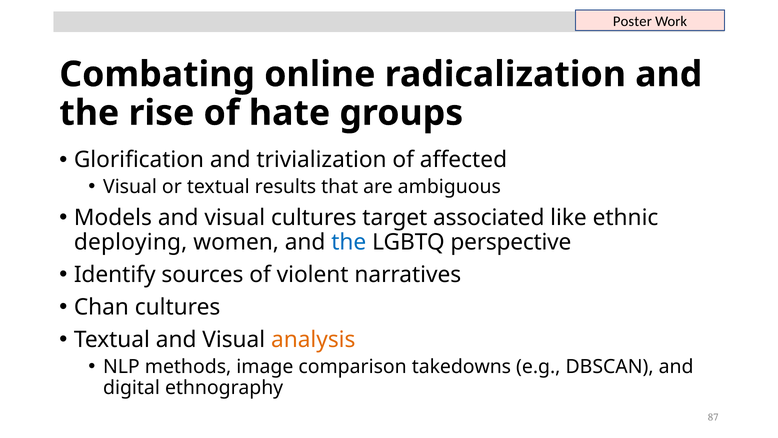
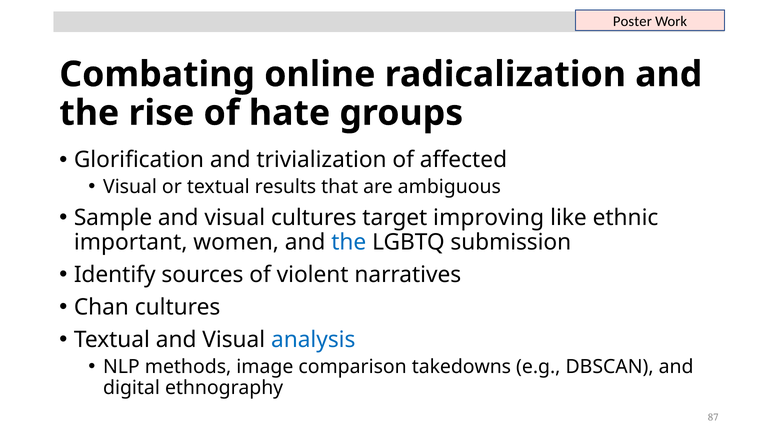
Models: Models -> Sample (113, 217)
associated: associated -> improving (489, 217)
deploying: deploying -> important (131, 242)
perspective: perspective -> submission (511, 242)
analysis colour: orange -> blue (313, 340)
